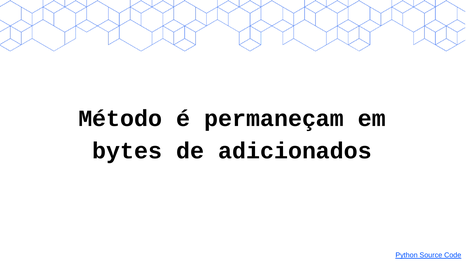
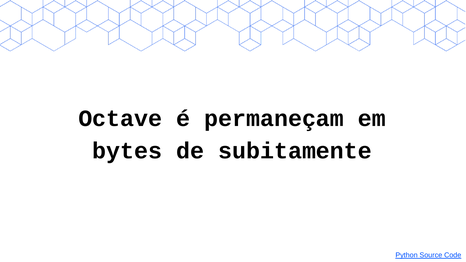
Método: Método -> Octave (120, 119)
adicionados: adicionados -> subitamente (295, 151)
